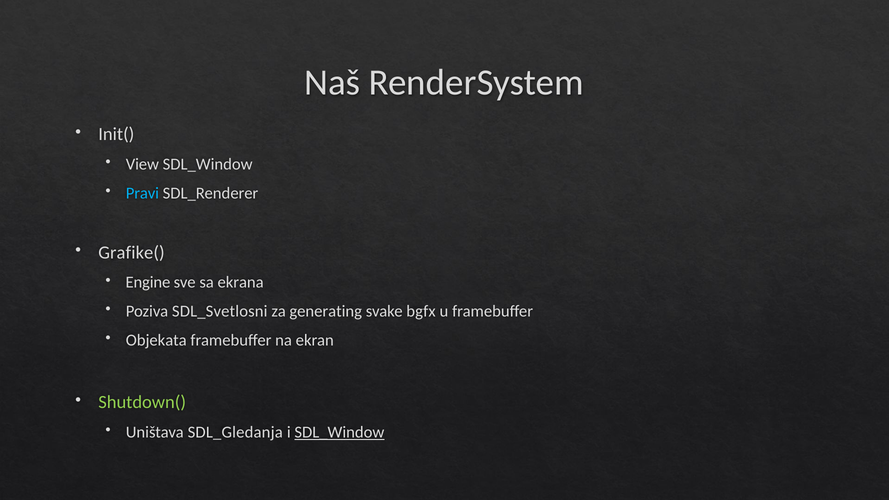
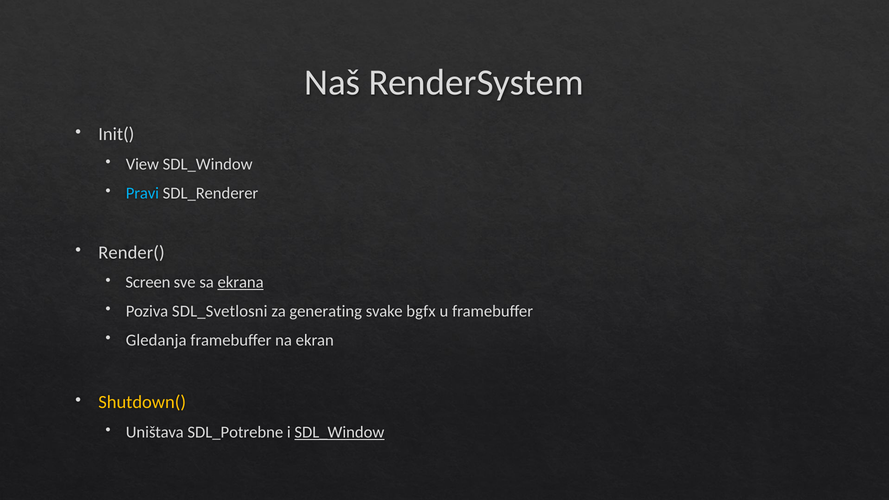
Grafike(: Grafike( -> Render( (132, 253)
Engine: Engine -> Screen (148, 282)
ekrana underline: none -> present (241, 282)
Objekata: Objekata -> Gledanja (156, 340)
Shutdown( colour: light green -> yellow (142, 402)
SDL_Gledanja: SDL_Gledanja -> SDL_Potrebne (235, 432)
